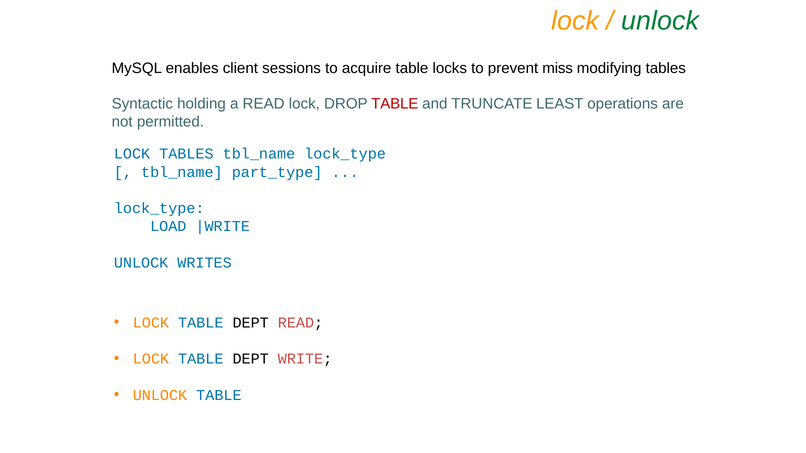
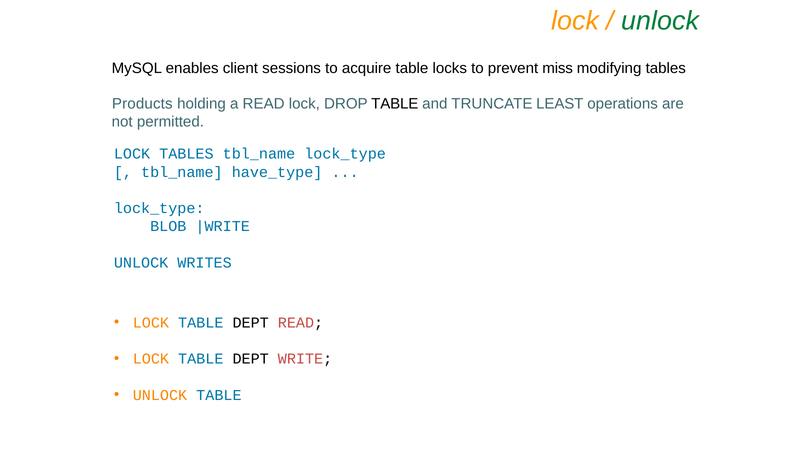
Syntactic: Syntactic -> Products (142, 104)
TABLE colour: red -> black (395, 104)
part_type: part_type -> have_type (277, 172)
LOAD: LOAD -> BLOB (168, 227)
